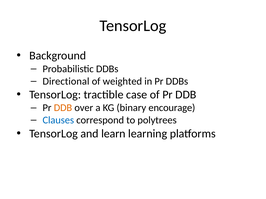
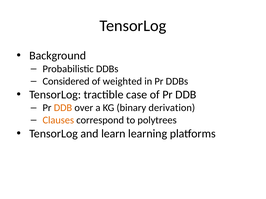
Directional: Directional -> Considered (66, 81)
encourage: encourage -> derivation (172, 108)
Clauses colour: blue -> orange (58, 120)
